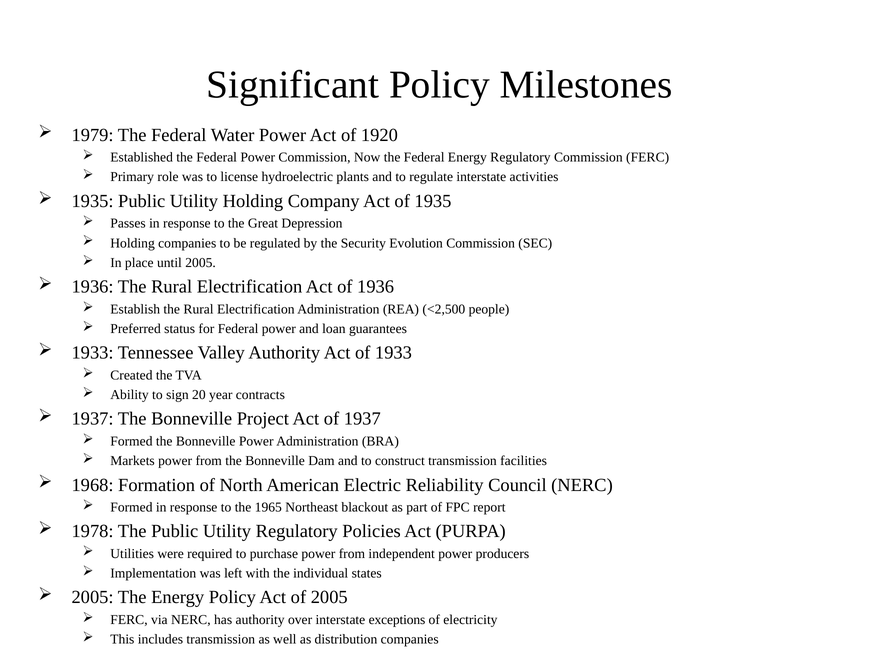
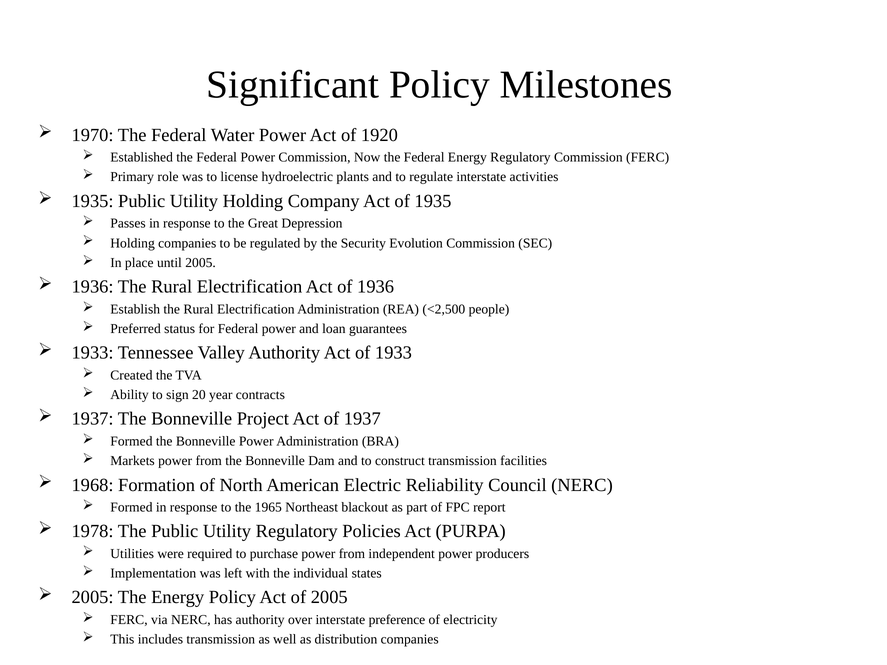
1979: 1979 -> 1970 (93, 135)
exceptions: exceptions -> preference (397, 620)
